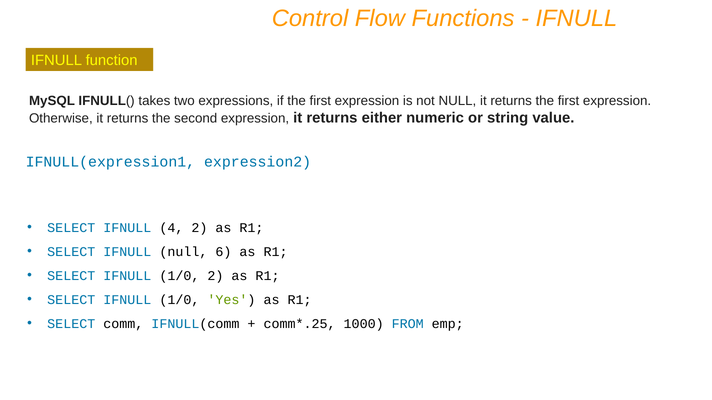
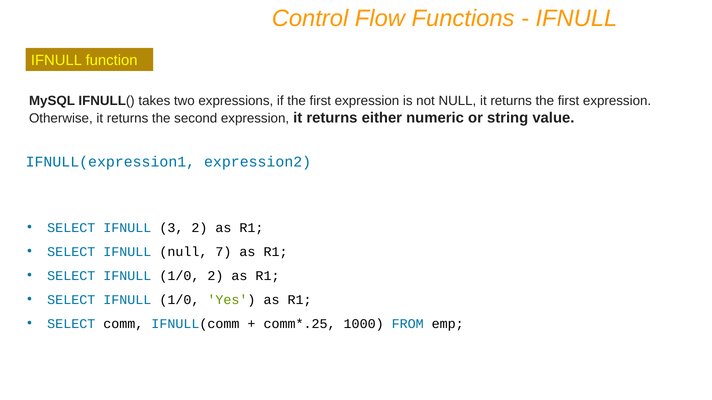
4: 4 -> 3 (171, 228)
6: 6 -> 7 (223, 252)
